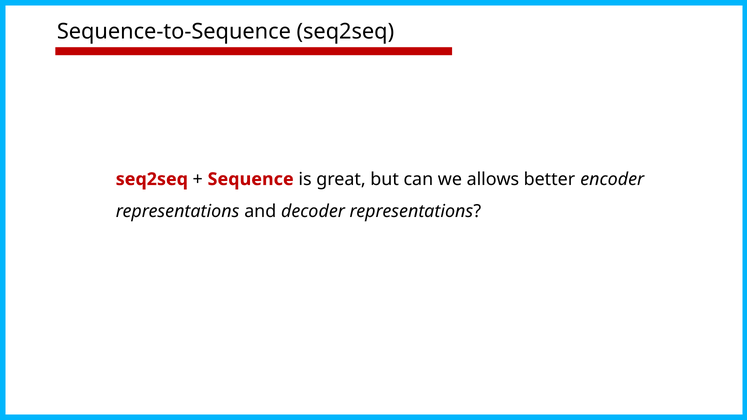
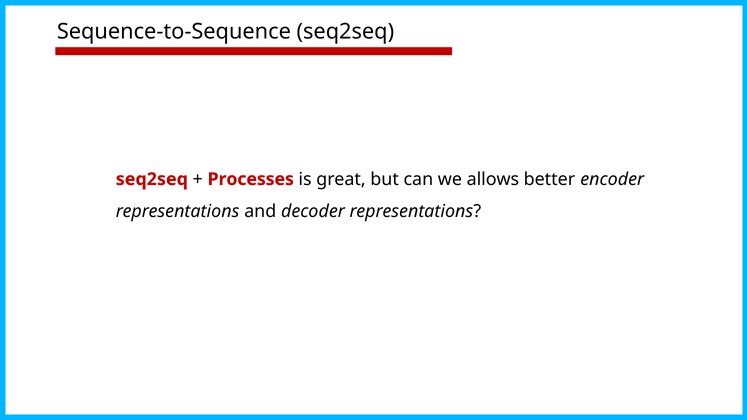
Sequence: Sequence -> Processes (251, 179)
